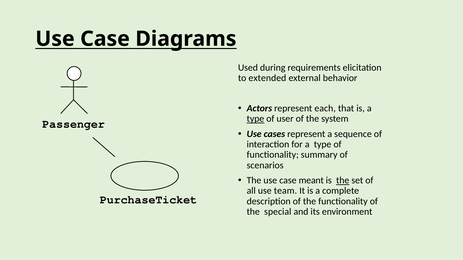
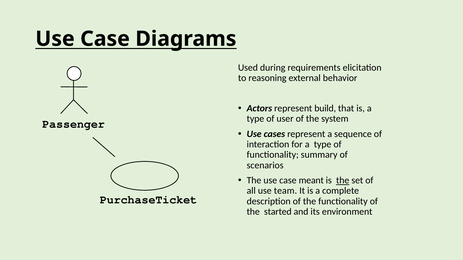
extended: extended -> reasoning (267, 78)
each: each -> build (325, 109)
type underline: present -> none (255, 119)
special: special -> started (278, 212)
